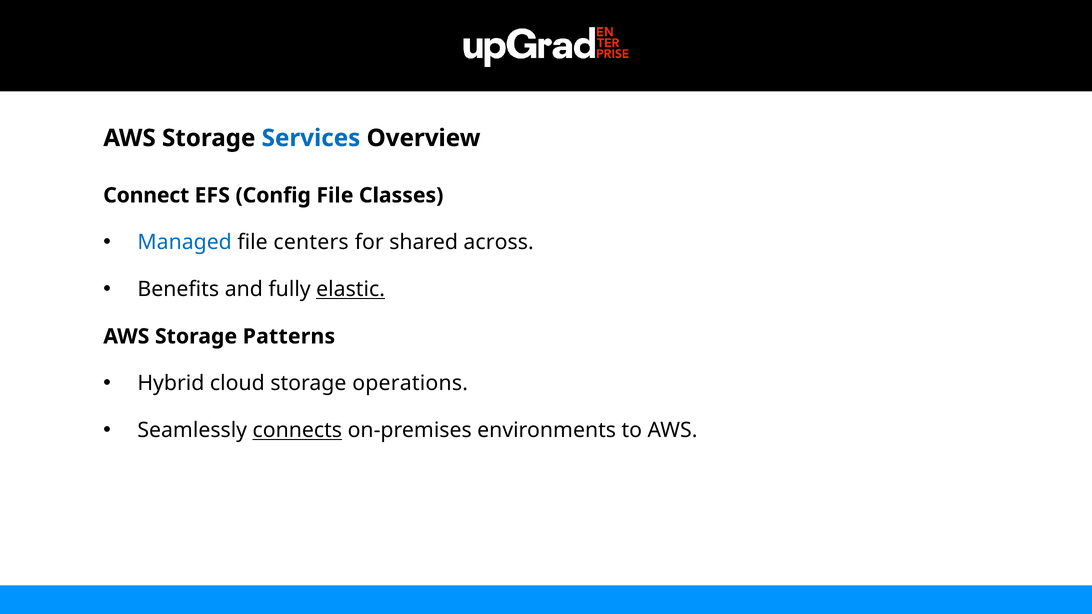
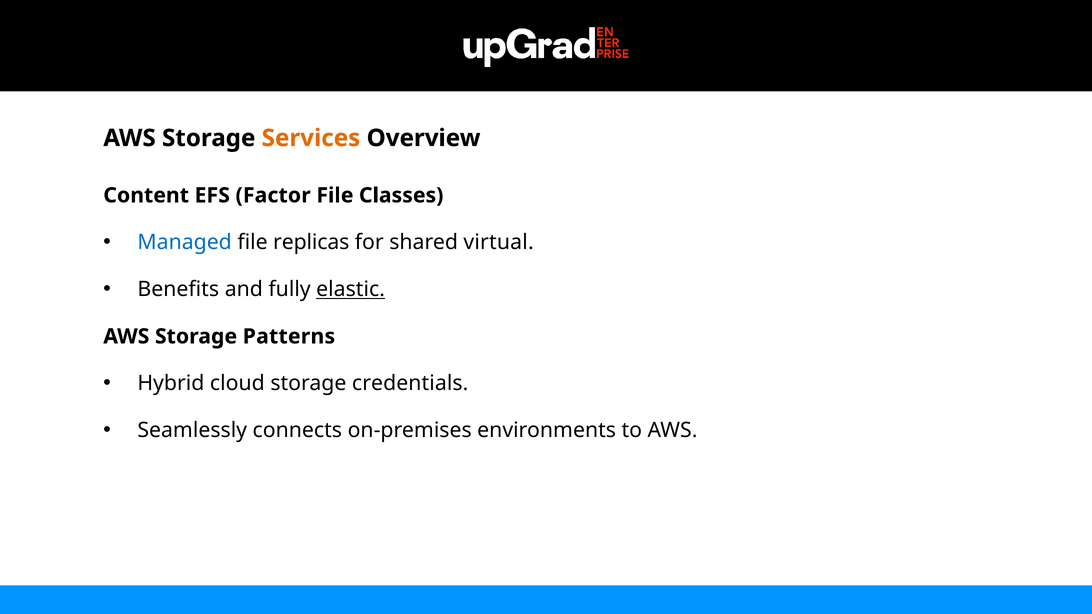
Services colour: blue -> orange (311, 138)
Connect: Connect -> Content (146, 195)
Config: Config -> Factor (273, 195)
centers: centers -> replicas (311, 243)
across: across -> virtual (499, 243)
operations: operations -> credentials (410, 384)
connects underline: present -> none (297, 431)
